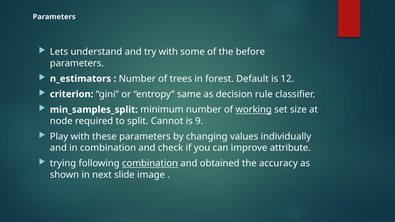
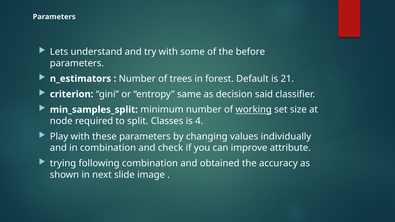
12: 12 -> 21 (287, 79)
rule: rule -> said (264, 94)
Cannot: Cannot -> Classes (167, 121)
9: 9 -> 4 (199, 121)
combination underline: present -> none (150, 163)
